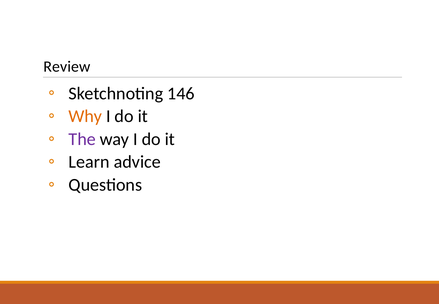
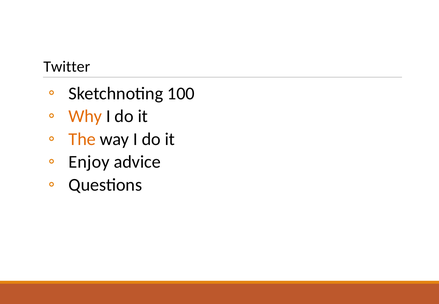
Review: Review -> Twitter (67, 67)
146: 146 -> 100 (181, 93)
The colour: purple -> orange (82, 139)
Learn: Learn -> Enjoy (89, 162)
